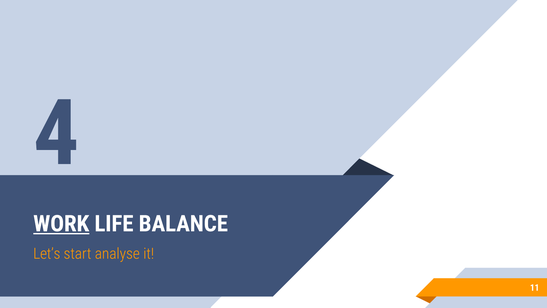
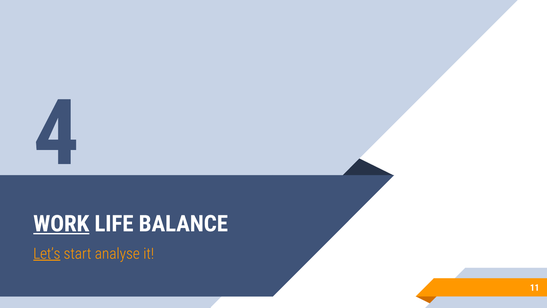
Let’s underline: none -> present (47, 253)
